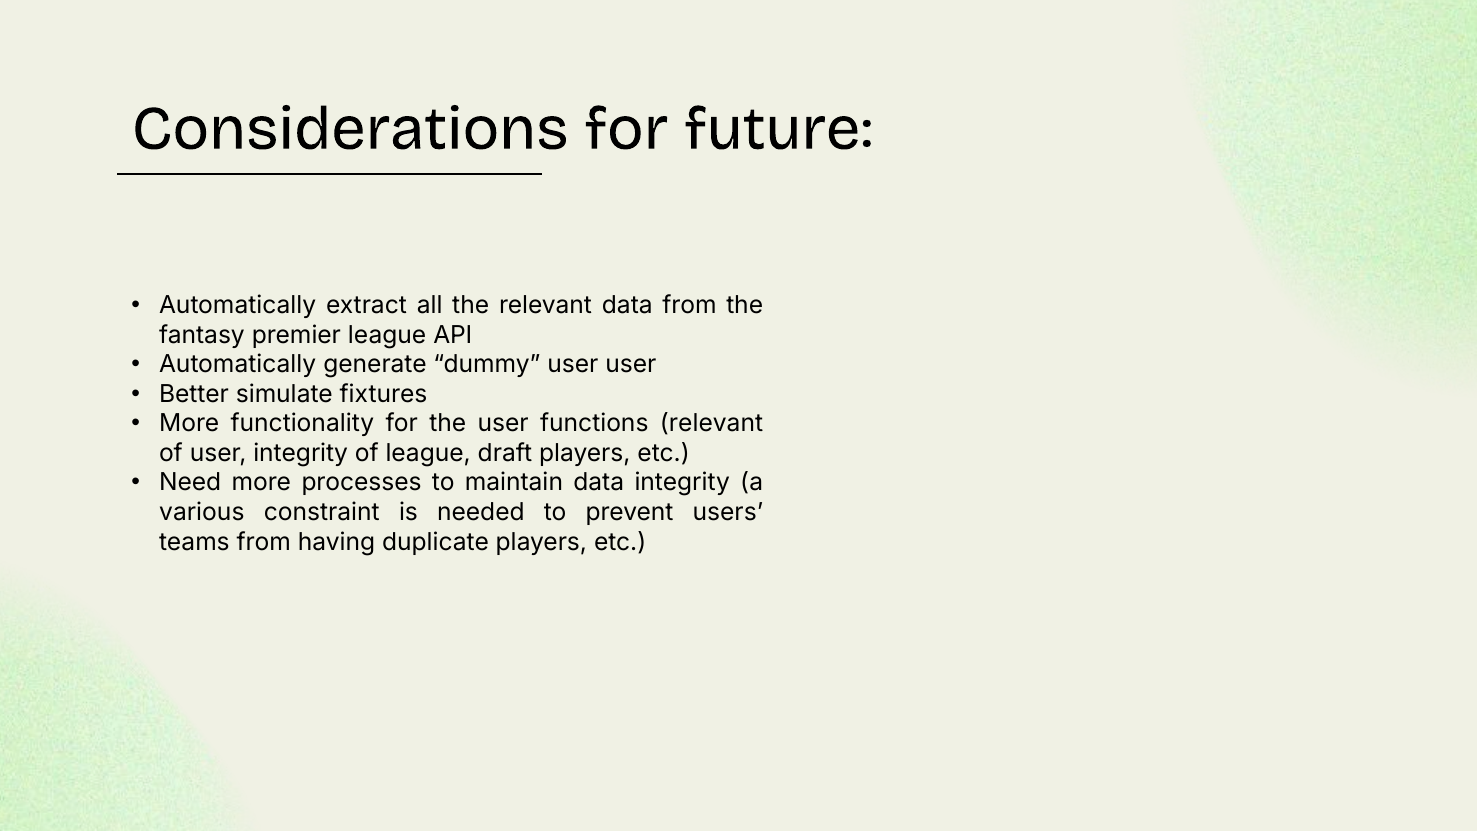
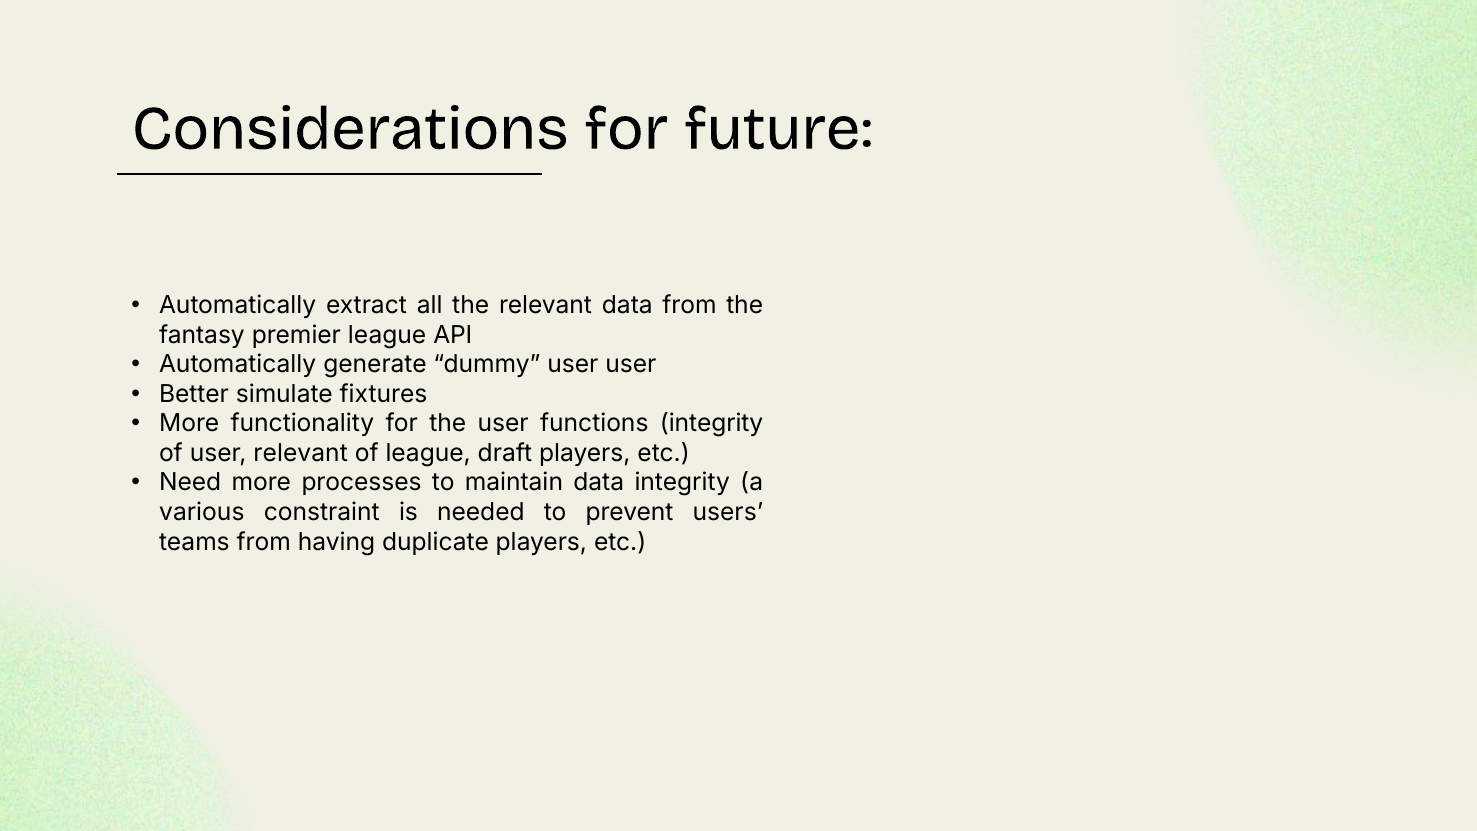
functions relevant: relevant -> integrity (712, 424)
user integrity: integrity -> relevant (301, 453)
